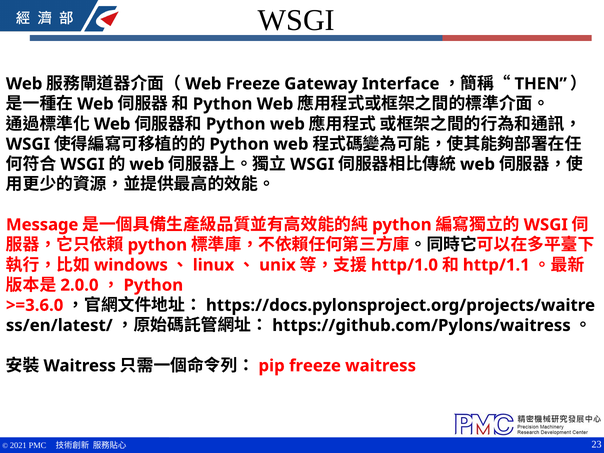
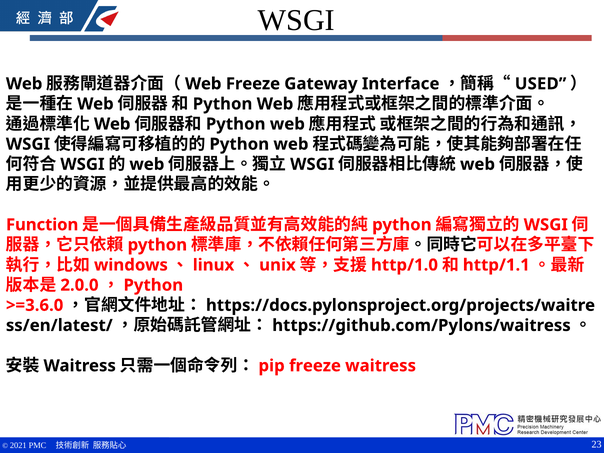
THEN: THEN -> USED (541, 84)
Message: Message -> Function (42, 225)
